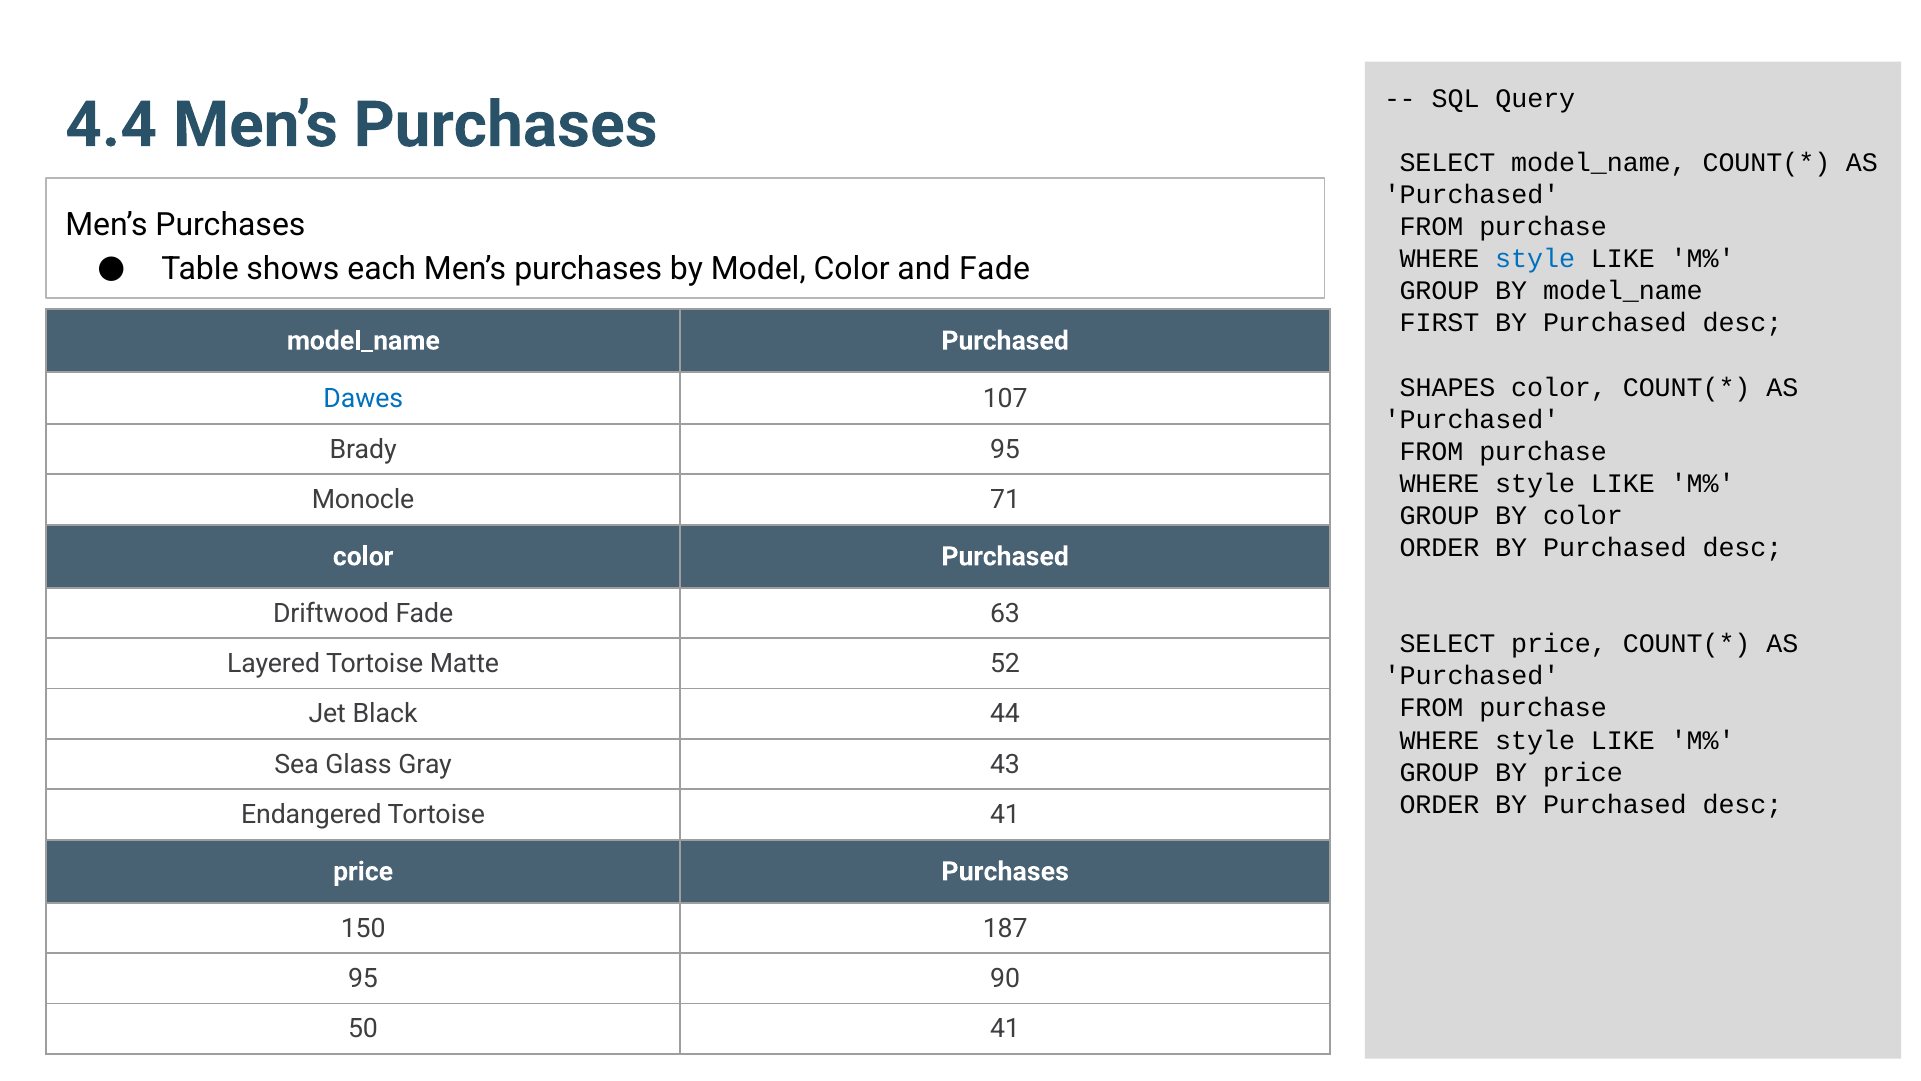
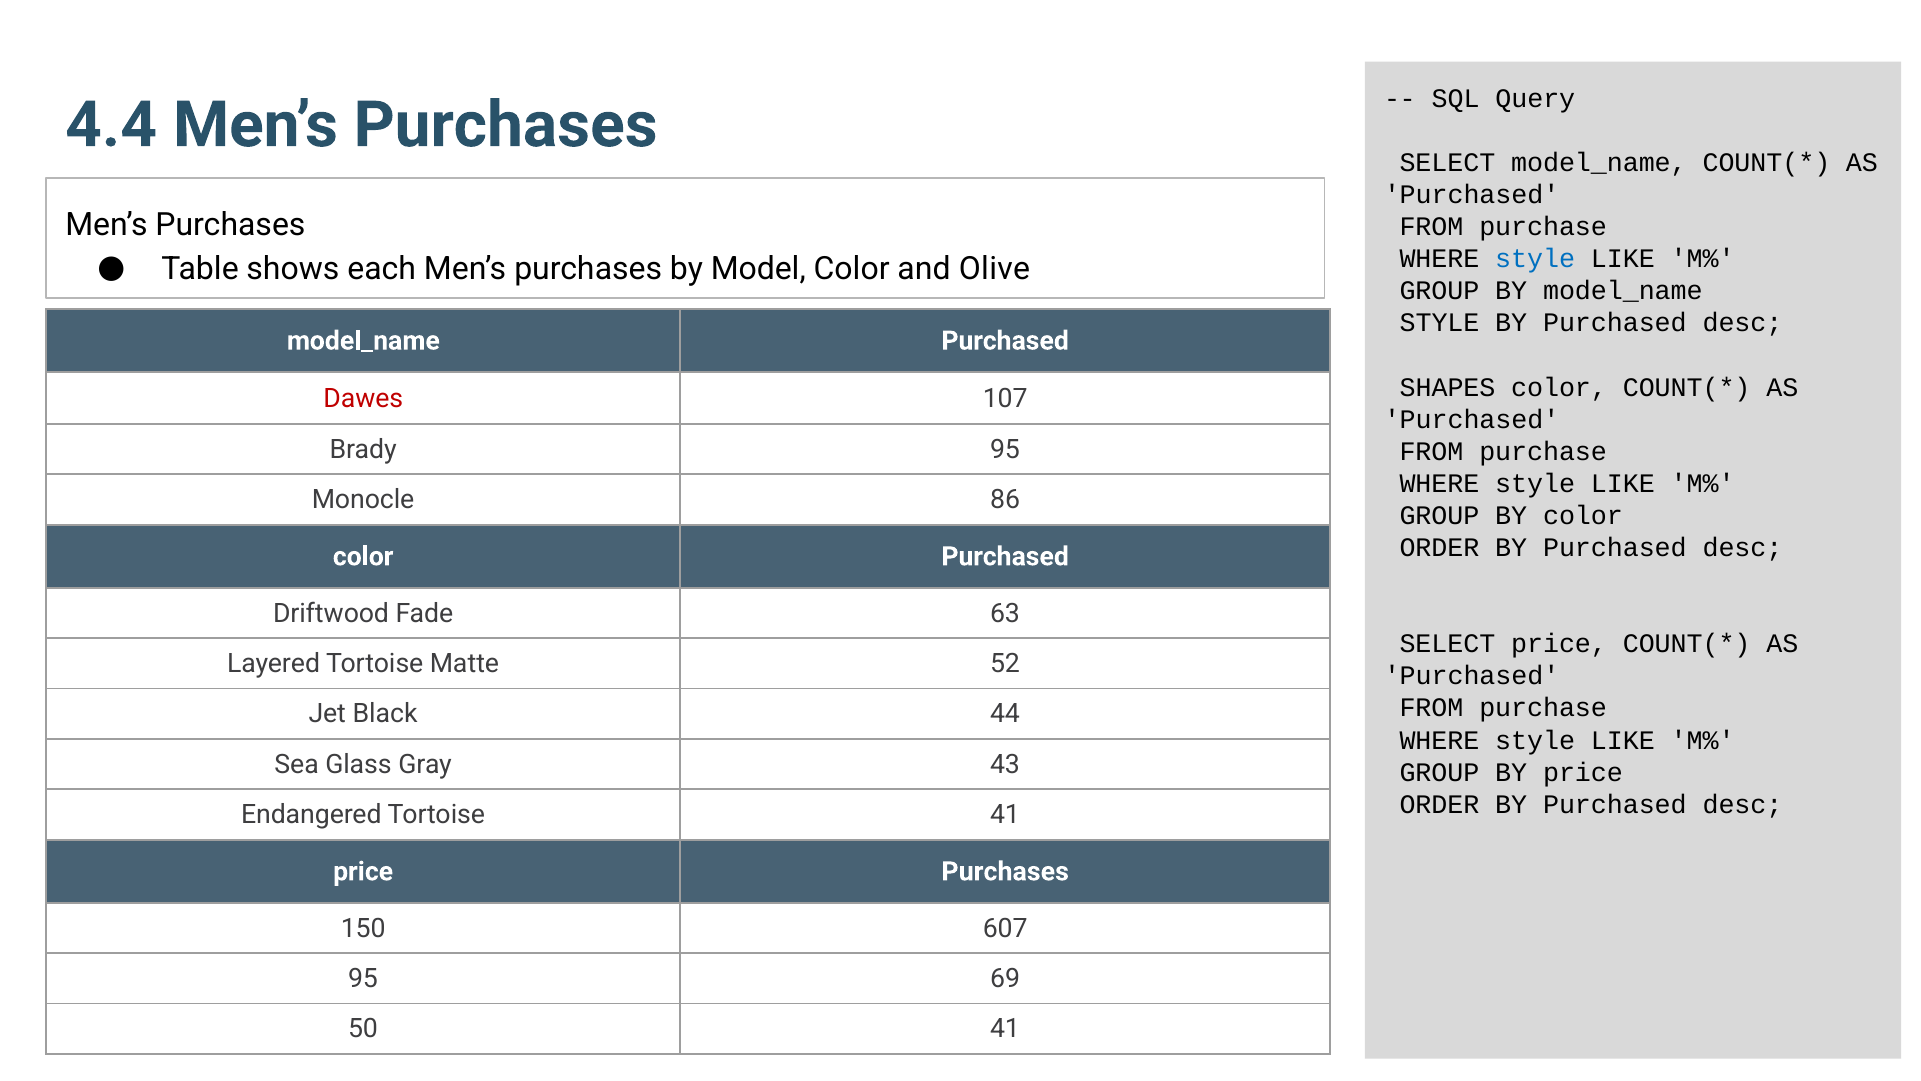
and Fade: Fade -> Olive (995, 269)
FIRST: FIRST -> STYLE (1440, 323)
Dawes colour: blue -> red (363, 398)
71: 71 -> 86 (1005, 500)
187: 187 -> 607 (1005, 928)
90: 90 -> 69 (1005, 978)
